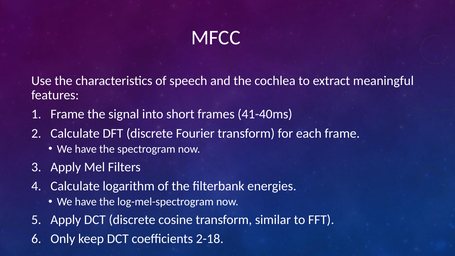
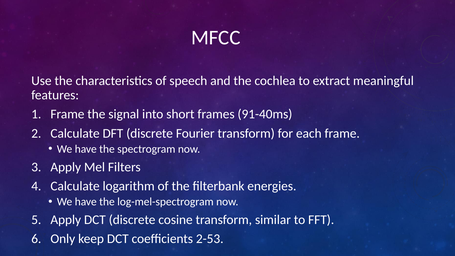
41-40ms: 41-40ms -> 91-40ms (265, 114)
2-18: 2-18 -> 2-53 (210, 239)
